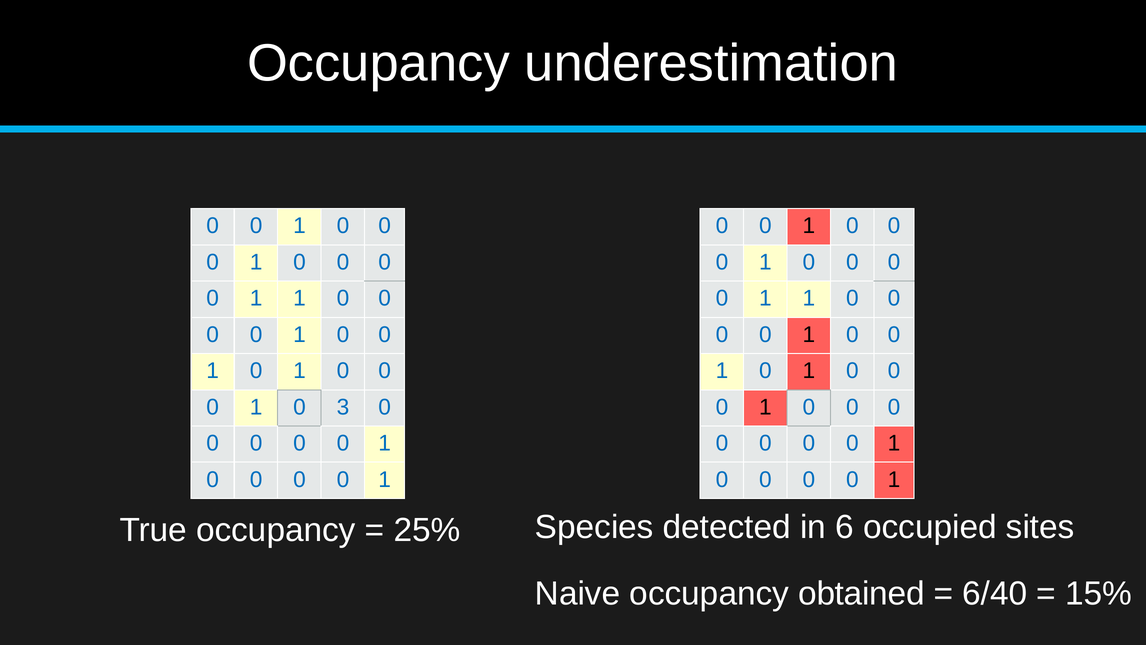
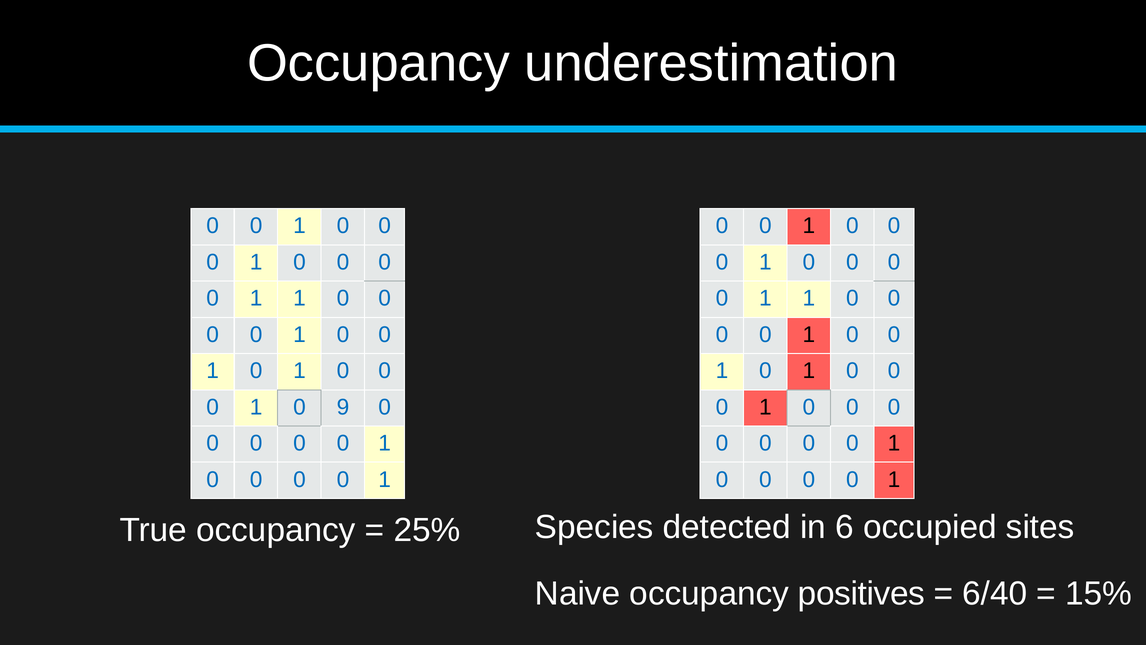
3: 3 -> 9 (343, 407)
obtained: obtained -> positives (861, 593)
